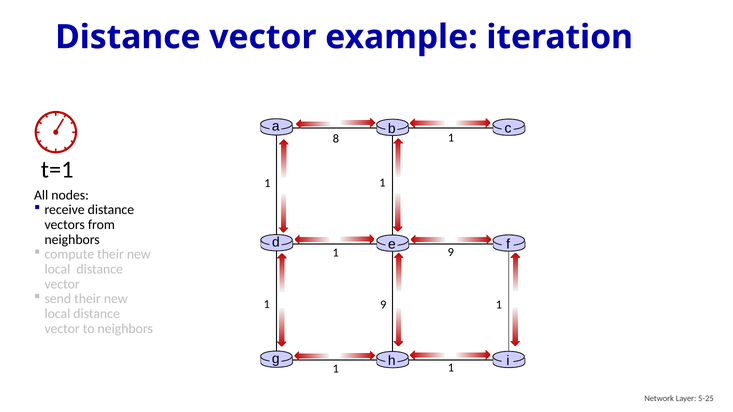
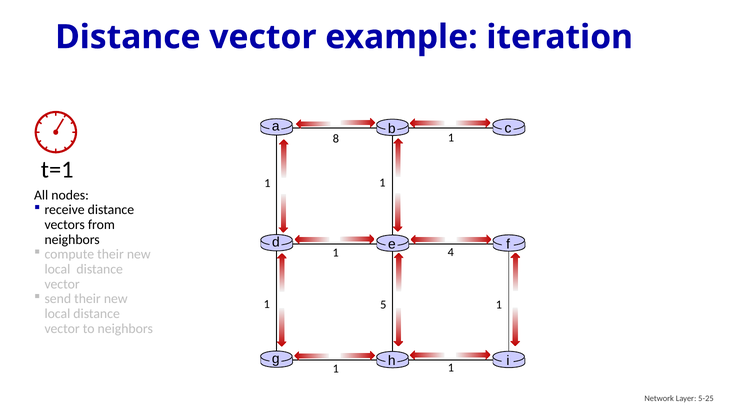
9: 9 -> 4 (451, 253)
9: 9 -> 5 (383, 305)
